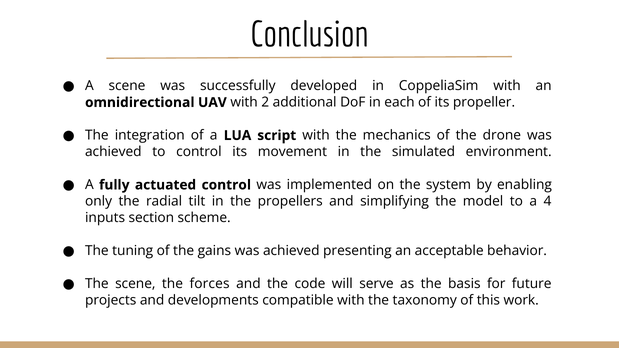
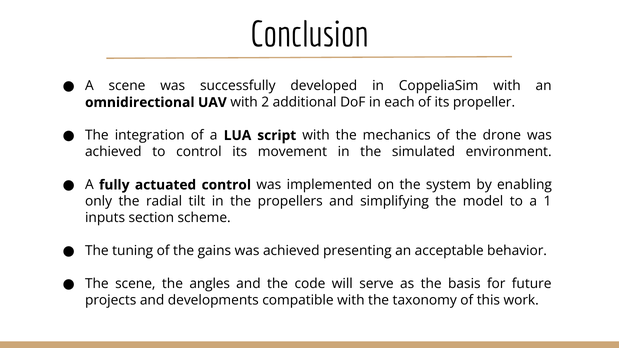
4: 4 -> 1 (548, 201)
forces: forces -> angles (210, 284)
